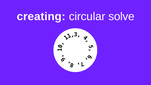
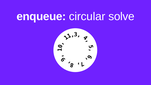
creating: creating -> enqueue (41, 16)
